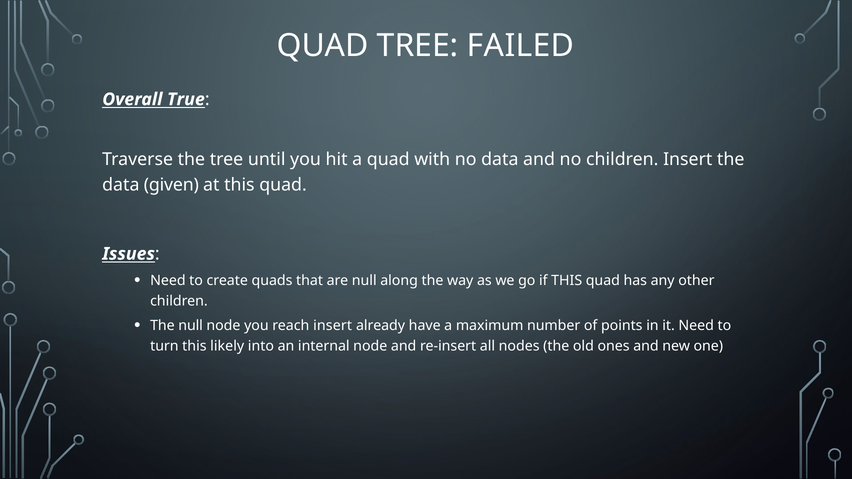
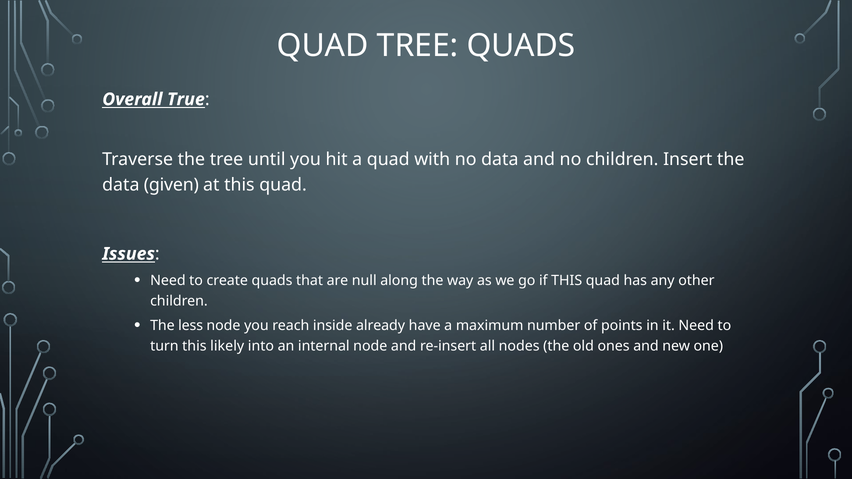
TREE FAILED: FAILED -> QUADS (521, 46)
The null: null -> less (191, 326)
reach insert: insert -> inside (333, 326)
